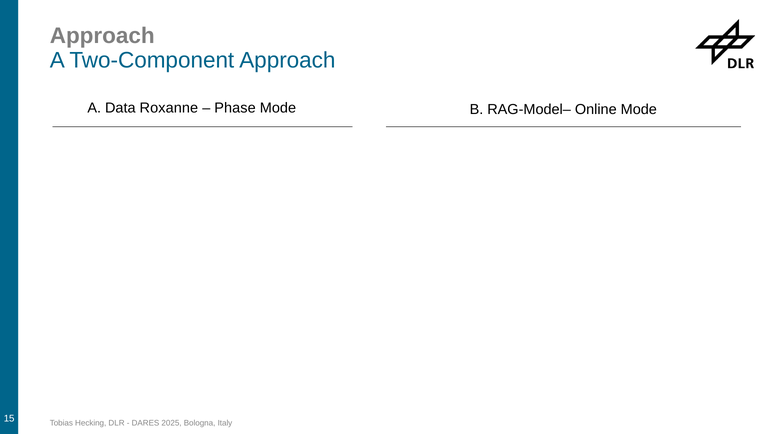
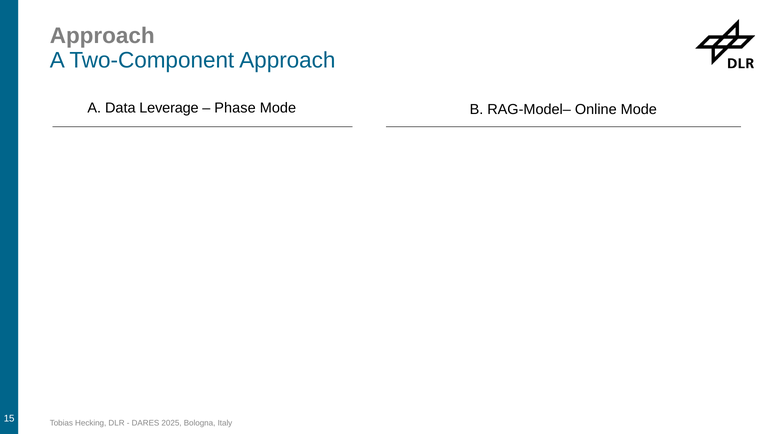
Roxanne: Roxanne -> Leverage (169, 108)
